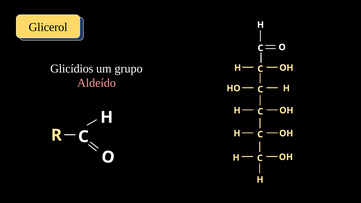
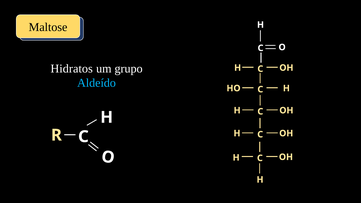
Glicerol: Glicerol -> Maltose (48, 27)
Glicídios: Glicídios -> Hidratos (72, 69)
Aldeído colour: pink -> light blue (97, 83)
